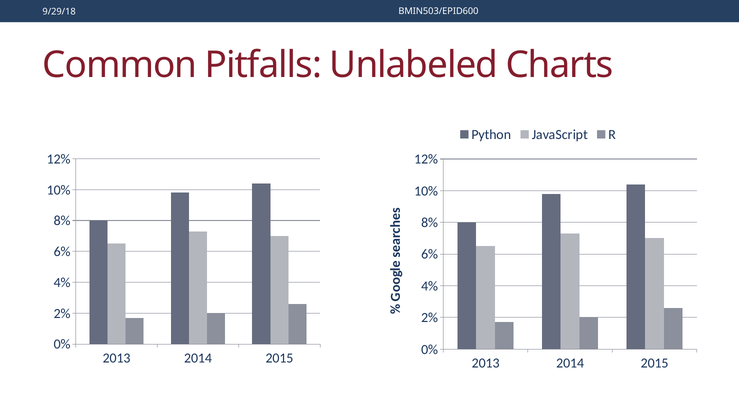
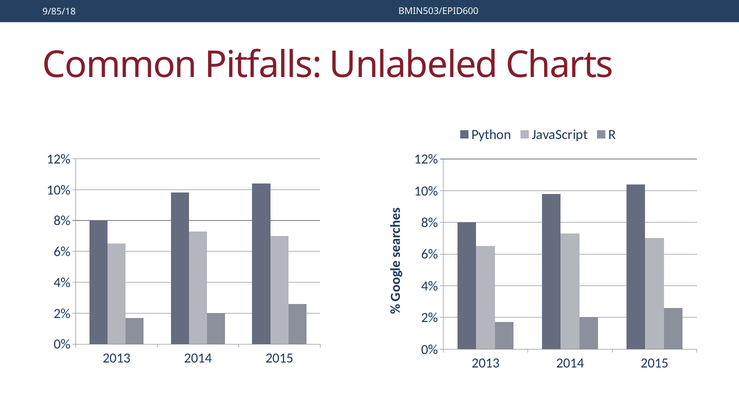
9/29/18: 9/29/18 -> 9/85/18 (59, 12)
